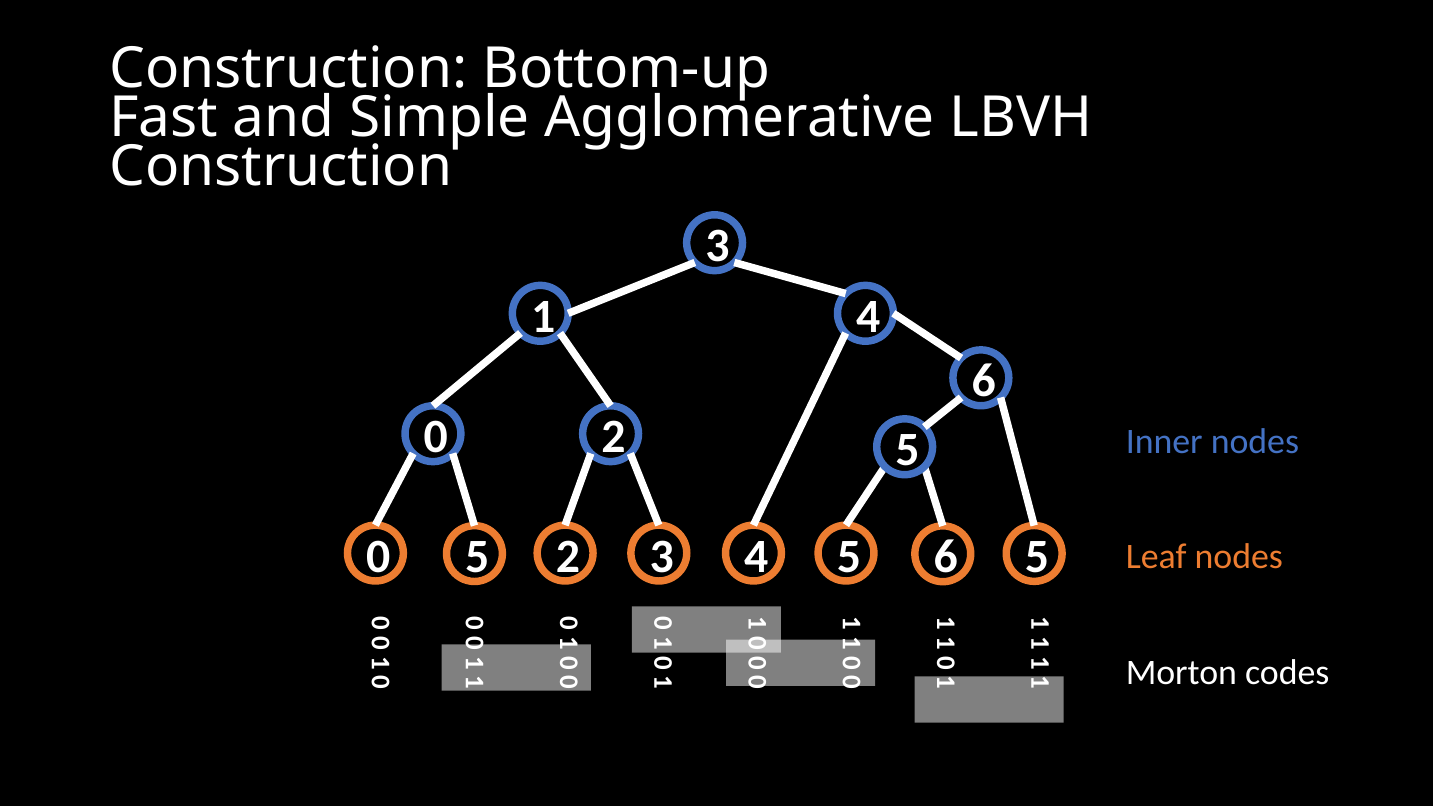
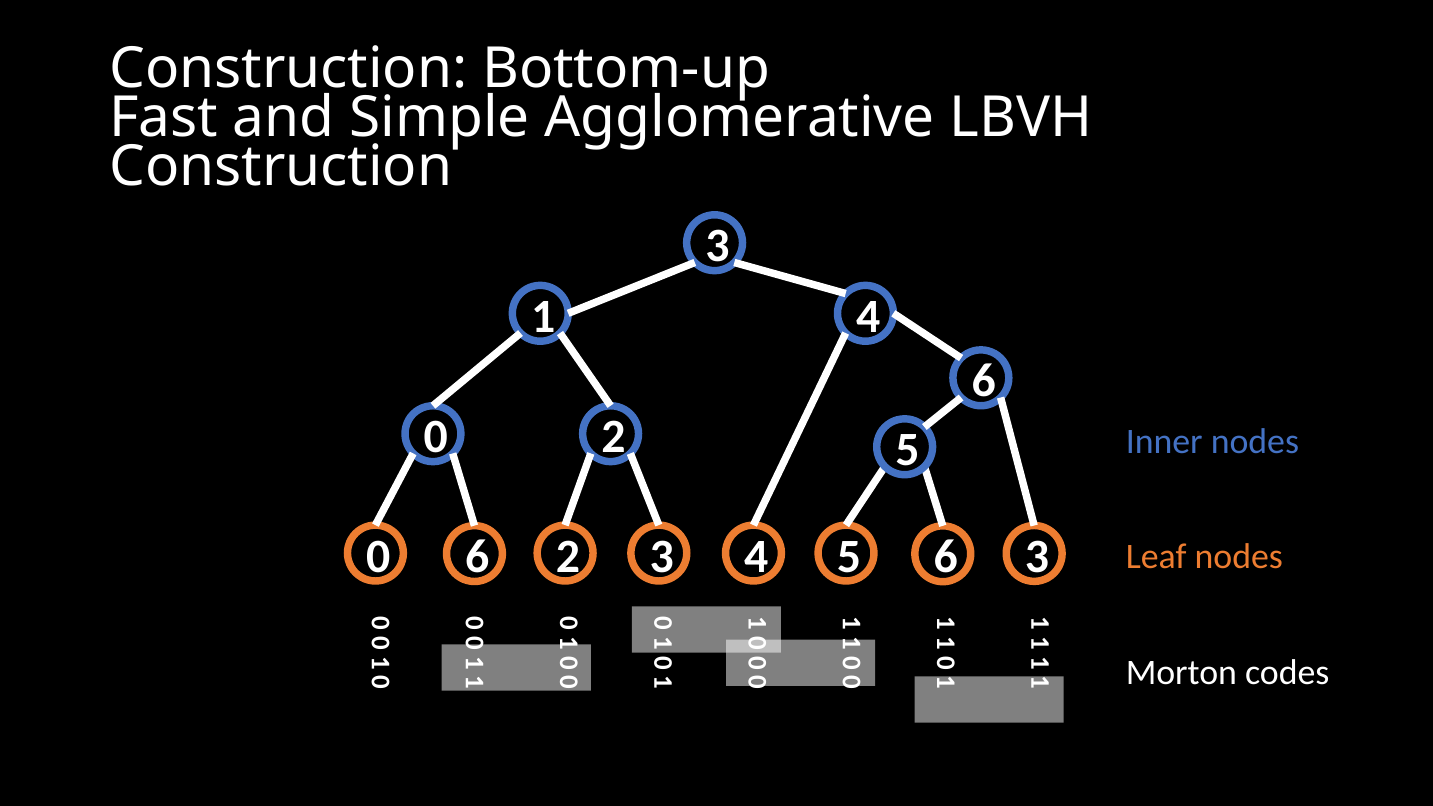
0 5: 5 -> 6 (477, 557)
5: 5 -> 3 (1037, 557)
